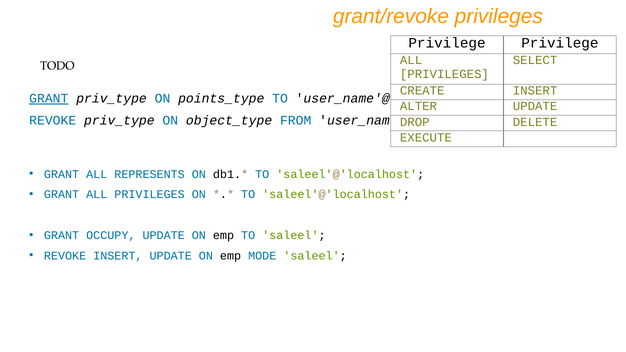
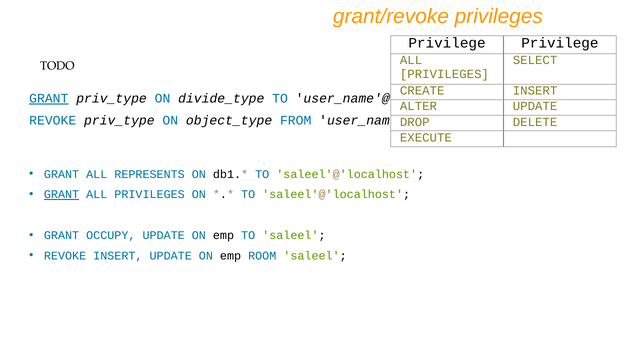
points_type: points_type -> divide_type (221, 98)
GRANT underline: none -> present (62, 195)
MODE: MODE -> ROOM (262, 256)
